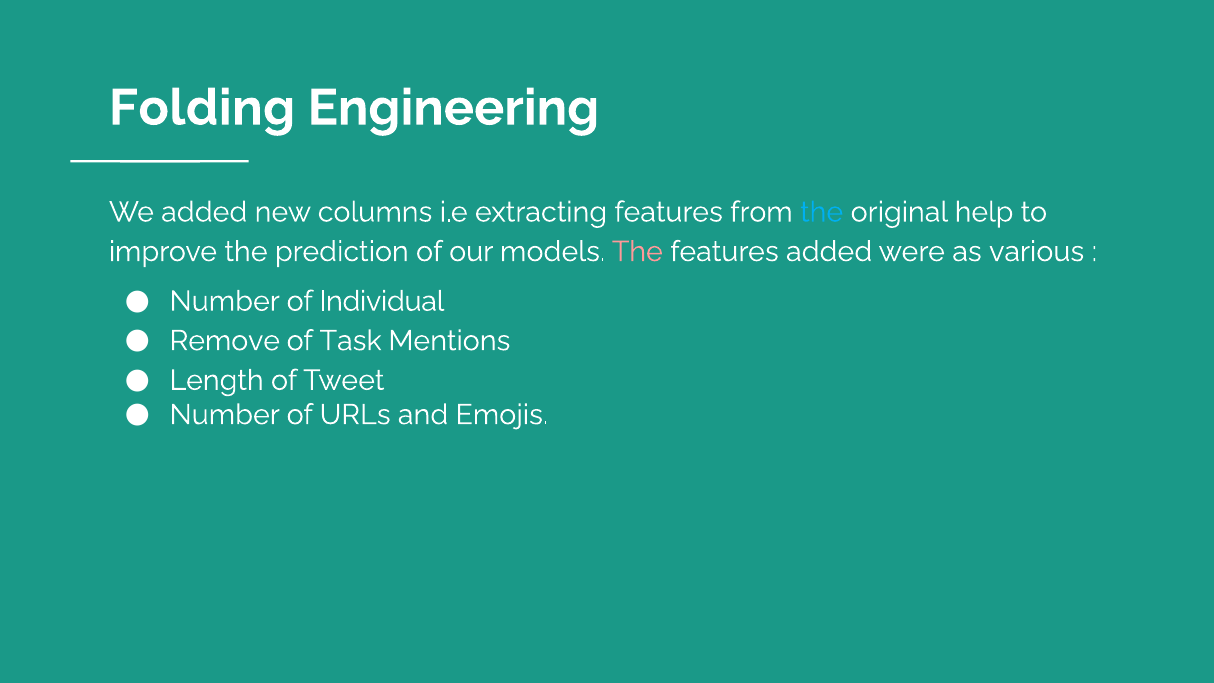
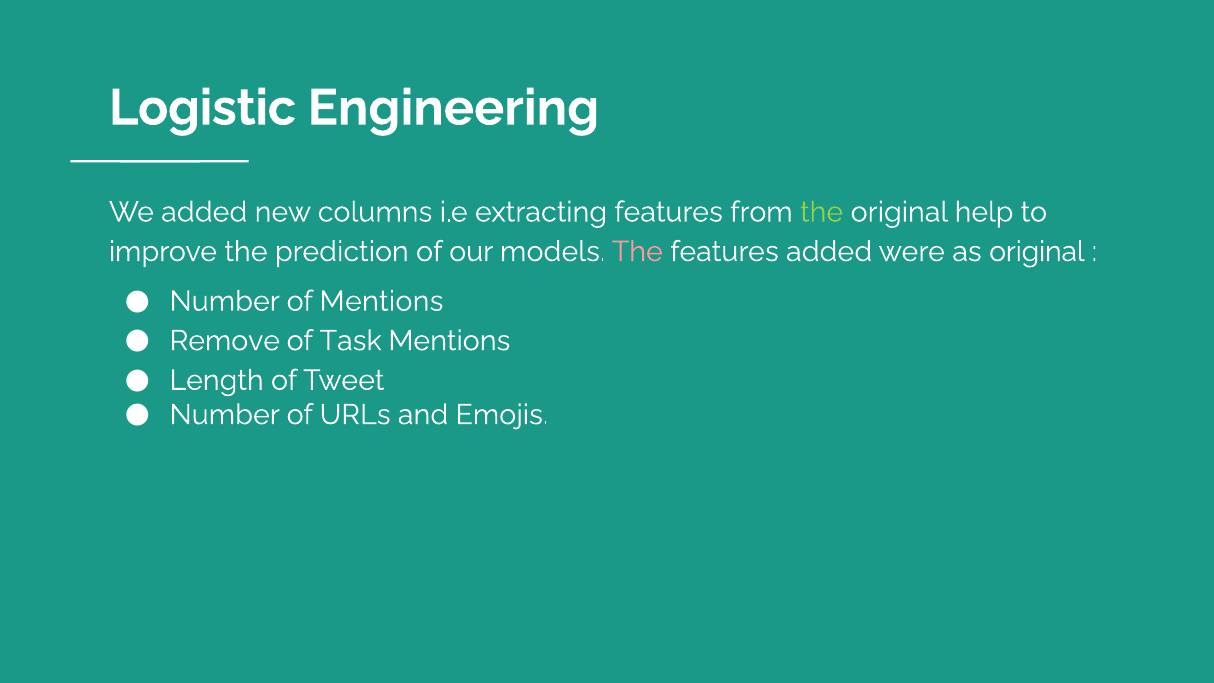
Folding: Folding -> Logistic (202, 108)
the colour: light blue -> light green (822, 212)
as various: various -> original (1037, 252)
of Individual: Individual -> Mentions (382, 301)
